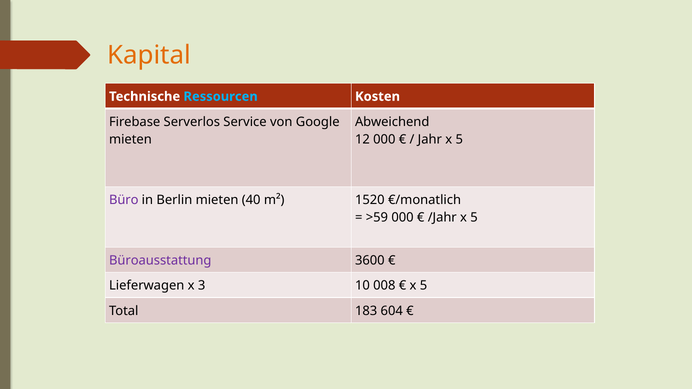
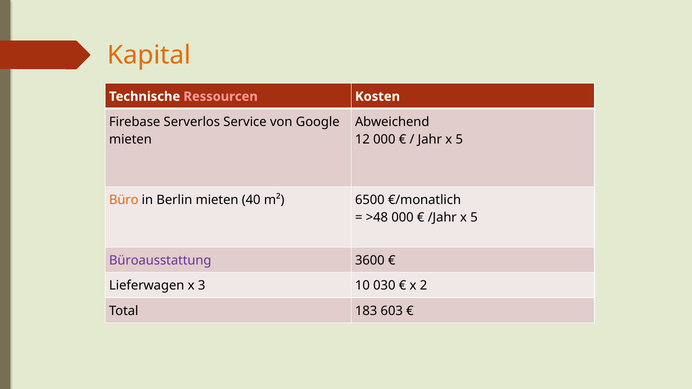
Ressourcen colour: light blue -> pink (221, 97)
Büro colour: purple -> orange (124, 200)
1520: 1520 -> 6500 (370, 200)
>59: >59 -> >48 (377, 218)
008: 008 -> 030 (384, 286)
5: 5 -> 2 (424, 286)
604: 604 -> 603 (392, 311)
